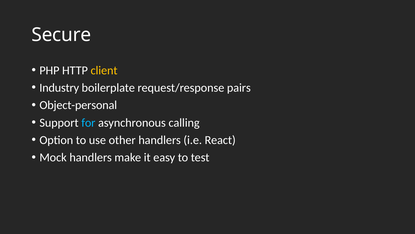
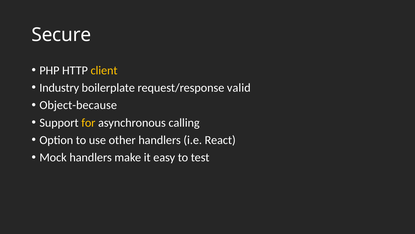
pairs: pairs -> valid (239, 88)
Object-personal: Object-personal -> Object-because (78, 105)
for colour: light blue -> yellow (88, 122)
